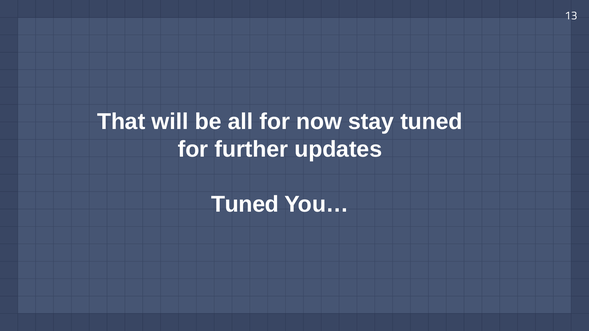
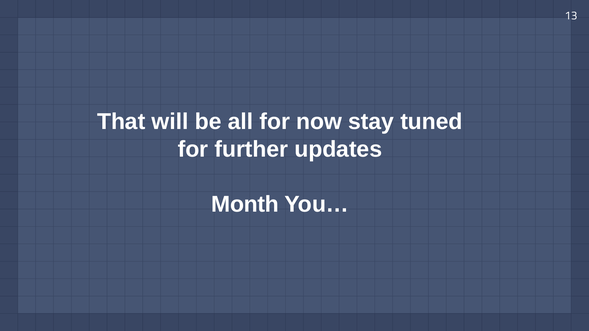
Tuned: Tuned -> Month (245, 204)
